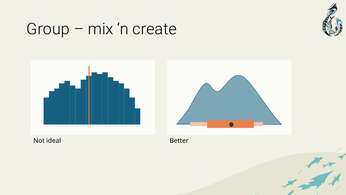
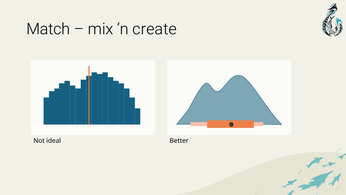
Group: Group -> Match (48, 29)
